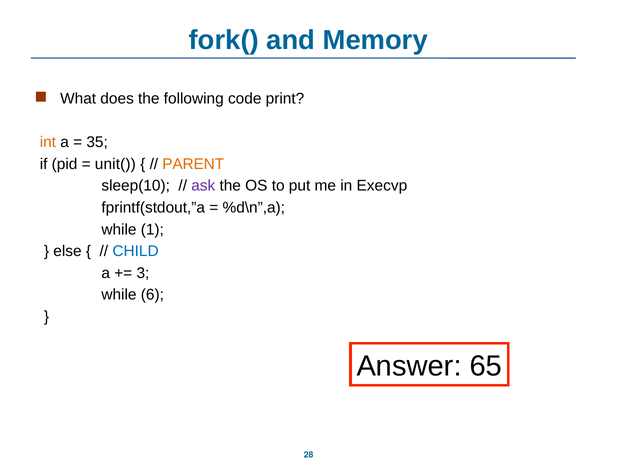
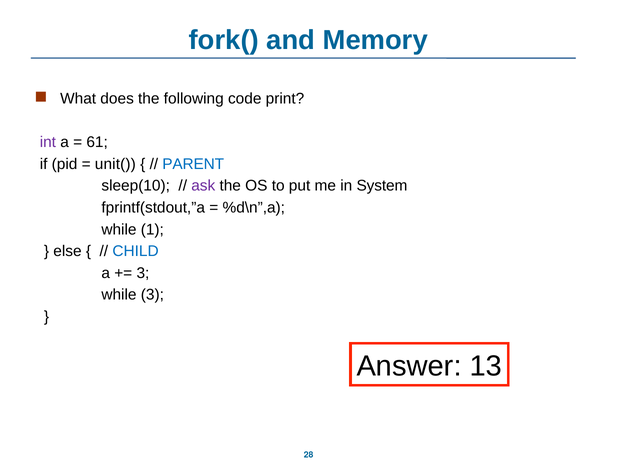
int colour: orange -> purple (48, 142)
35: 35 -> 61 (97, 142)
PARENT colour: orange -> blue (193, 164)
Execvp: Execvp -> System (382, 186)
while 6: 6 -> 3 (152, 295)
65: 65 -> 13 (486, 366)
